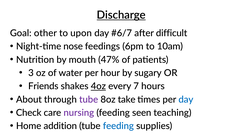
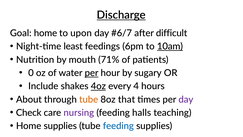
Goal other: other -> home (45, 33)
nose: nose -> least (73, 46)
10am underline: none -> present (170, 46)
47%: 47% -> 71% (109, 60)
3: 3 -> 0 (31, 73)
per underline: none -> present (92, 73)
Friends: Friends -> Include (43, 86)
7: 7 -> 4 (136, 86)
tube colour: purple -> orange (89, 99)
take: take -> that (127, 99)
day colour: blue -> purple (186, 99)
seen: seen -> halls (142, 113)
Home addition: addition -> supplies (60, 126)
